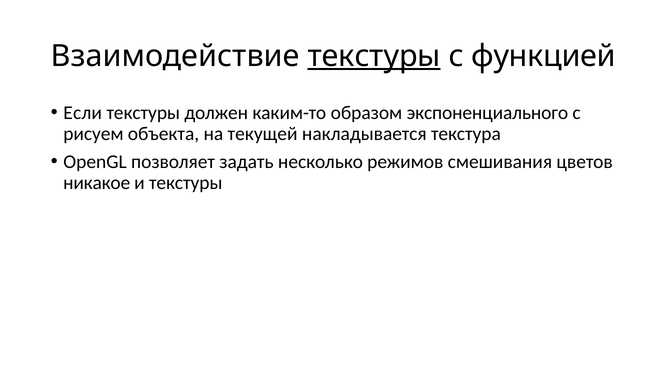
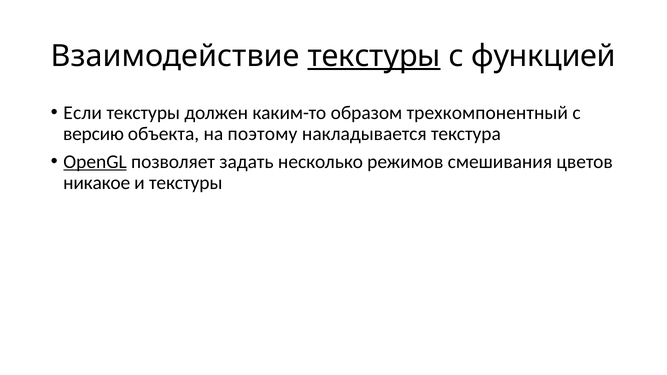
экспоненциального: экспоненциального -> трехкомпонентный (487, 113)
рисуем: рисуем -> версию (94, 134)
текущей: текущей -> поэтому (262, 134)
OpenGL underline: none -> present (95, 162)
